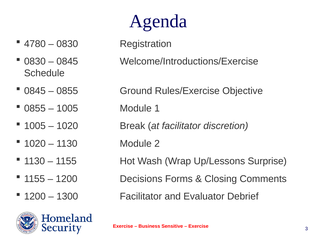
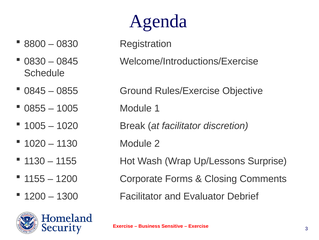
4780: 4780 -> 8800 (35, 44)
Decisions: Decisions -> Corporate (141, 178)
